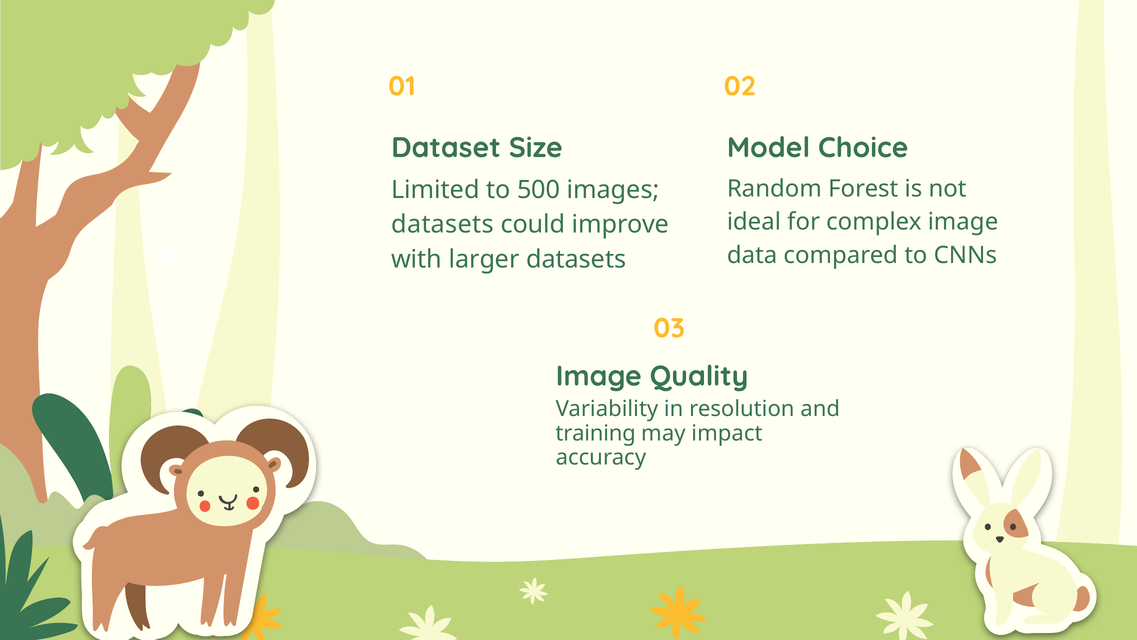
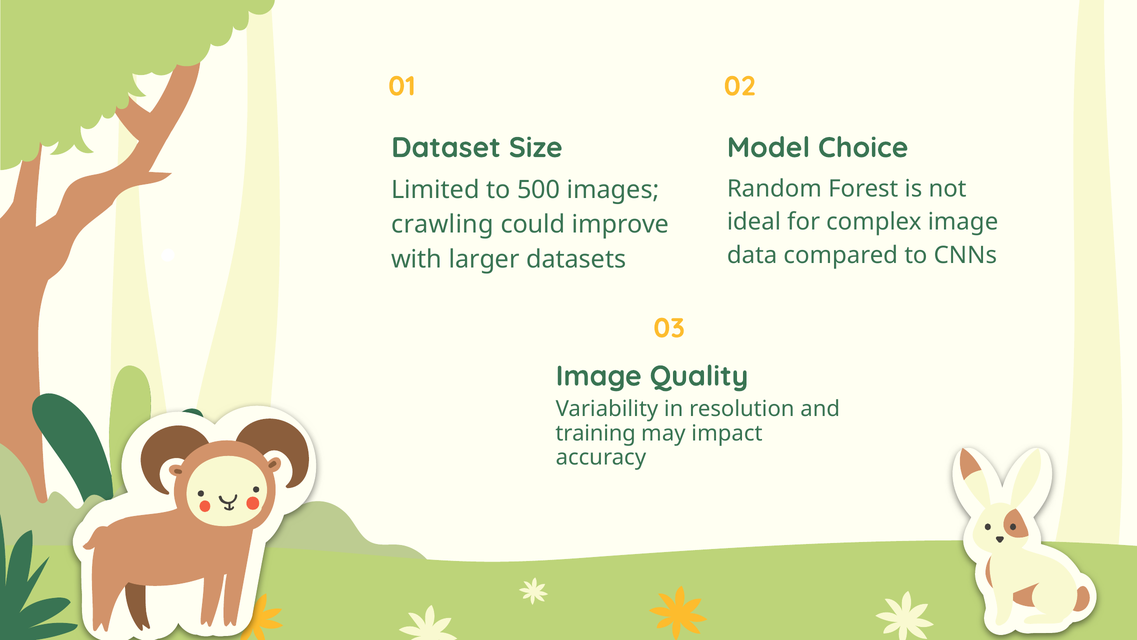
datasets: datasets -> crawling (443, 224)
